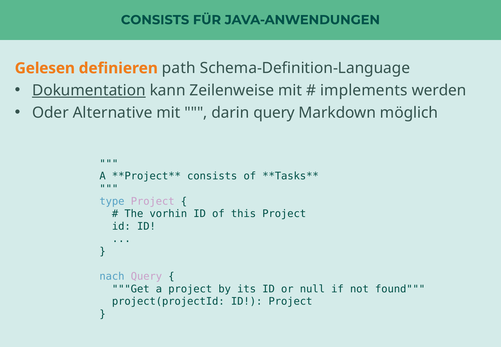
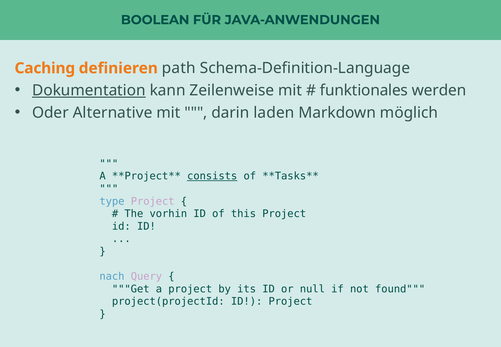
CONSISTS: CONSISTS -> BOOLEAN (155, 20)
Gelesen: Gelesen -> Caching (45, 68)
implements: implements -> funktionales (364, 90)
darin query: query -> laden (274, 113)
consists underline: none -> present (212, 176)
